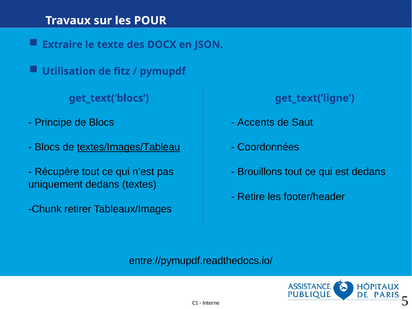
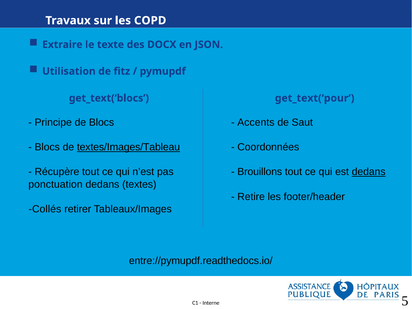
POUR: POUR -> COPD (150, 21)
get_text(‘ligne: get_text(‘ligne -> get_text(‘pour (315, 98)
dedans underline: none -> present (369, 172)
uniquement: uniquement -> ponctuation (55, 184)
Chunk: Chunk -> Collés (45, 209)
